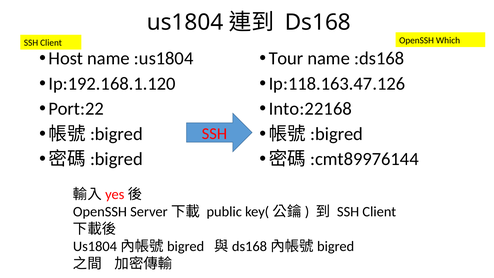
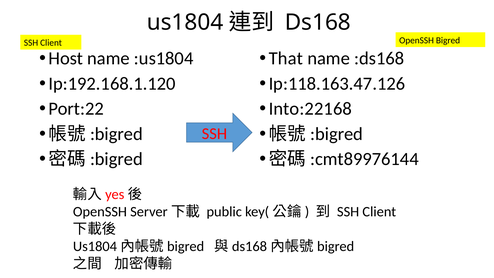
Which: Which -> Bigred (448, 40)
Tour: Tour -> That (286, 58)
